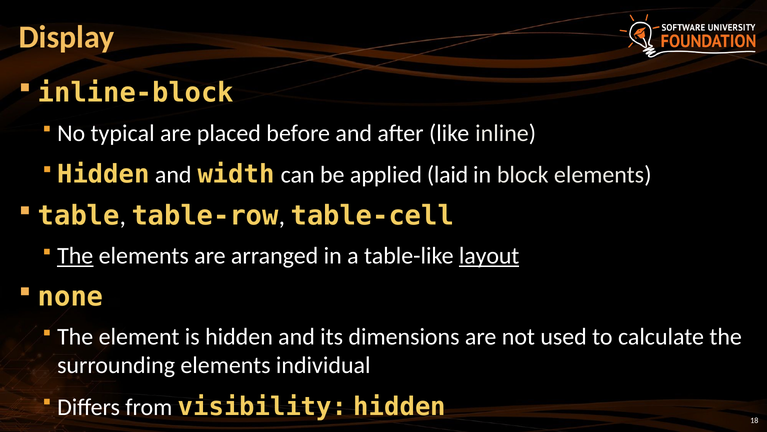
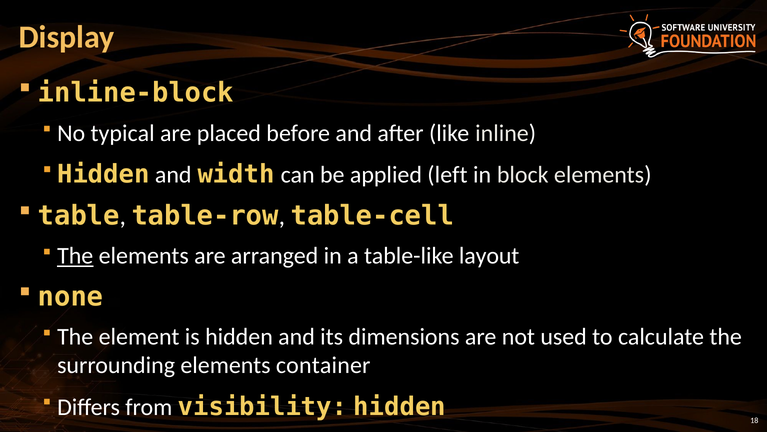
laid: laid -> left (447, 175)
layout underline: present -> none (489, 256)
individual: individual -> container (323, 365)
